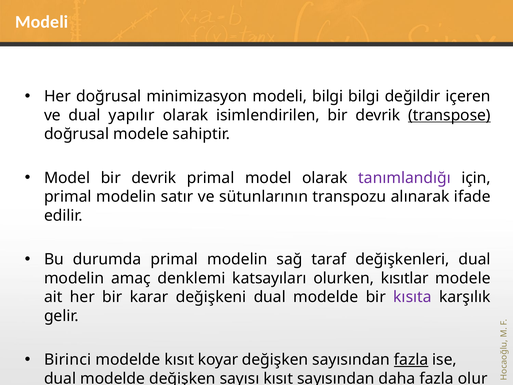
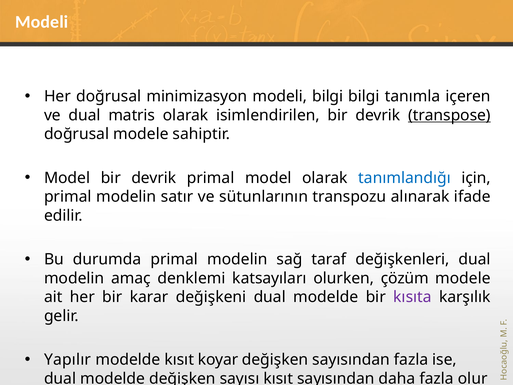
değildir: değildir -> tanımla (413, 96)
dual yapılır: yapılır -> matris (132, 115)
tanımlandığı colour: purple -> blue (405, 178)
kısıtlar: kısıtlar -> çözüm (405, 278)
Birinci: Birinci -> Yapılır (68, 360)
fazla underline: present -> none (411, 360)
